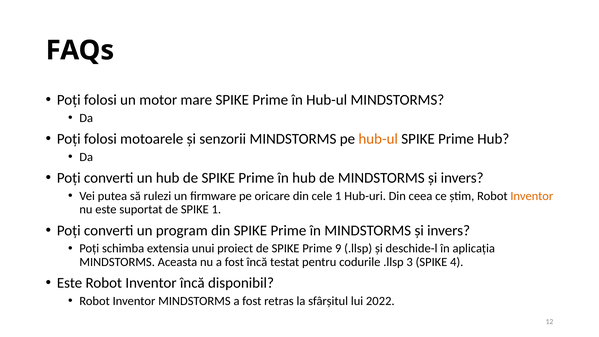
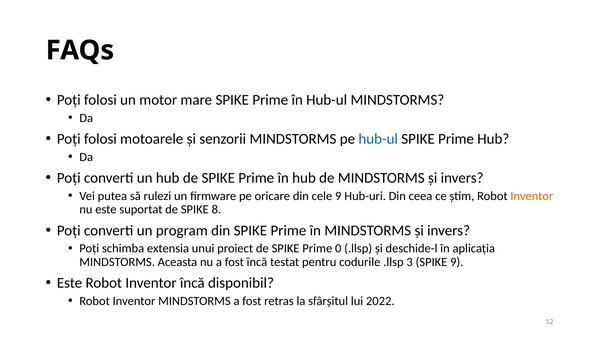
hub-ul colour: orange -> blue (378, 139)
cele 1: 1 -> 9 (338, 196)
SPIKE 1: 1 -> 8 (216, 209)
9: 9 -> 0 (338, 248)
SPIKE 4: 4 -> 9 (457, 262)
